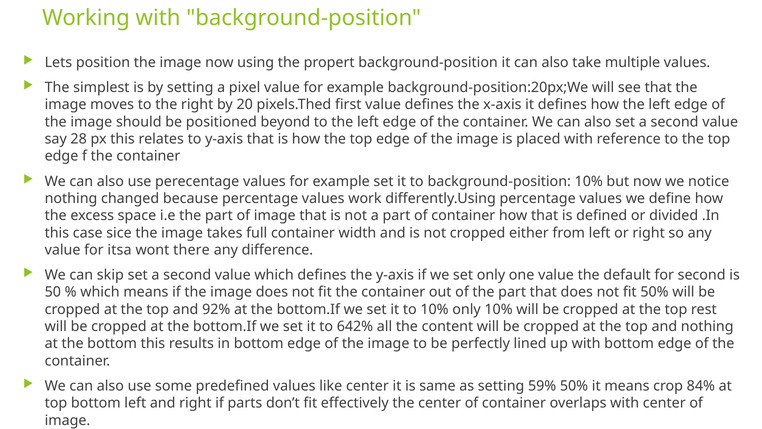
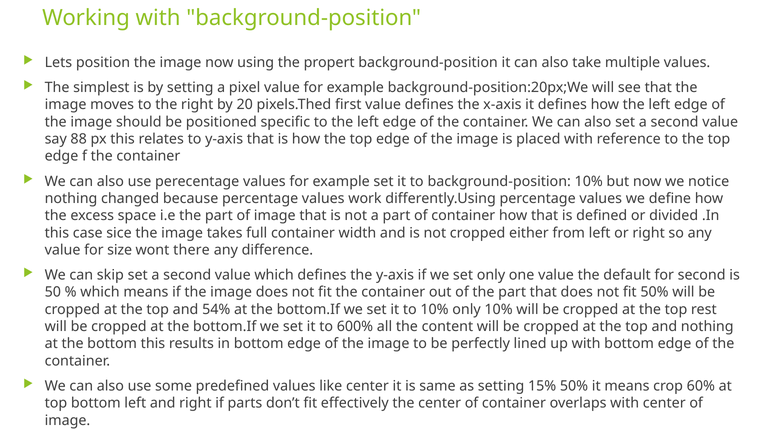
beyond: beyond -> specific (285, 122)
28: 28 -> 88 (79, 139)
itsa: itsa -> size (120, 250)
92%: 92% -> 54% (216, 309)
642%: 642% -> 600% (355, 326)
59%: 59% -> 15% (542, 386)
84%: 84% -> 60% (701, 386)
